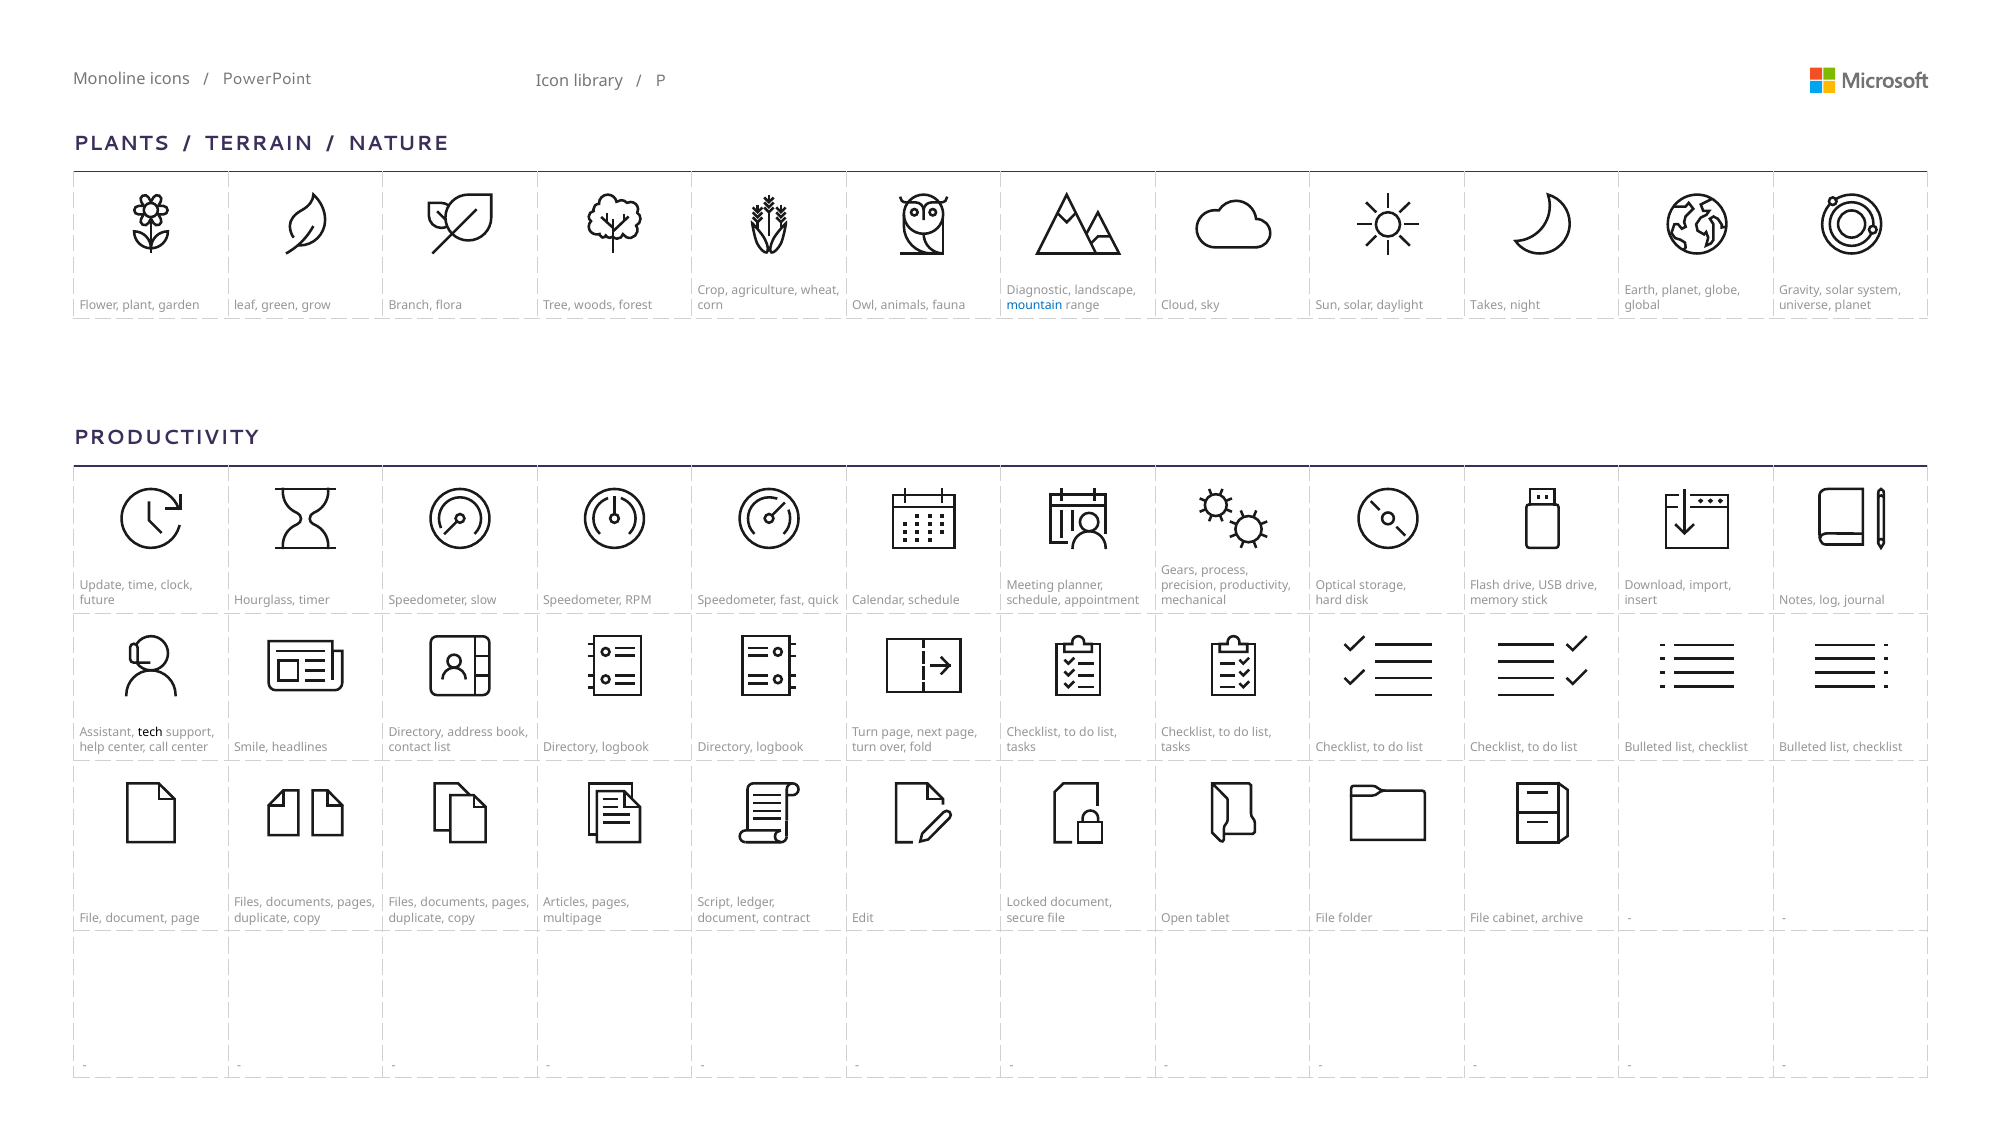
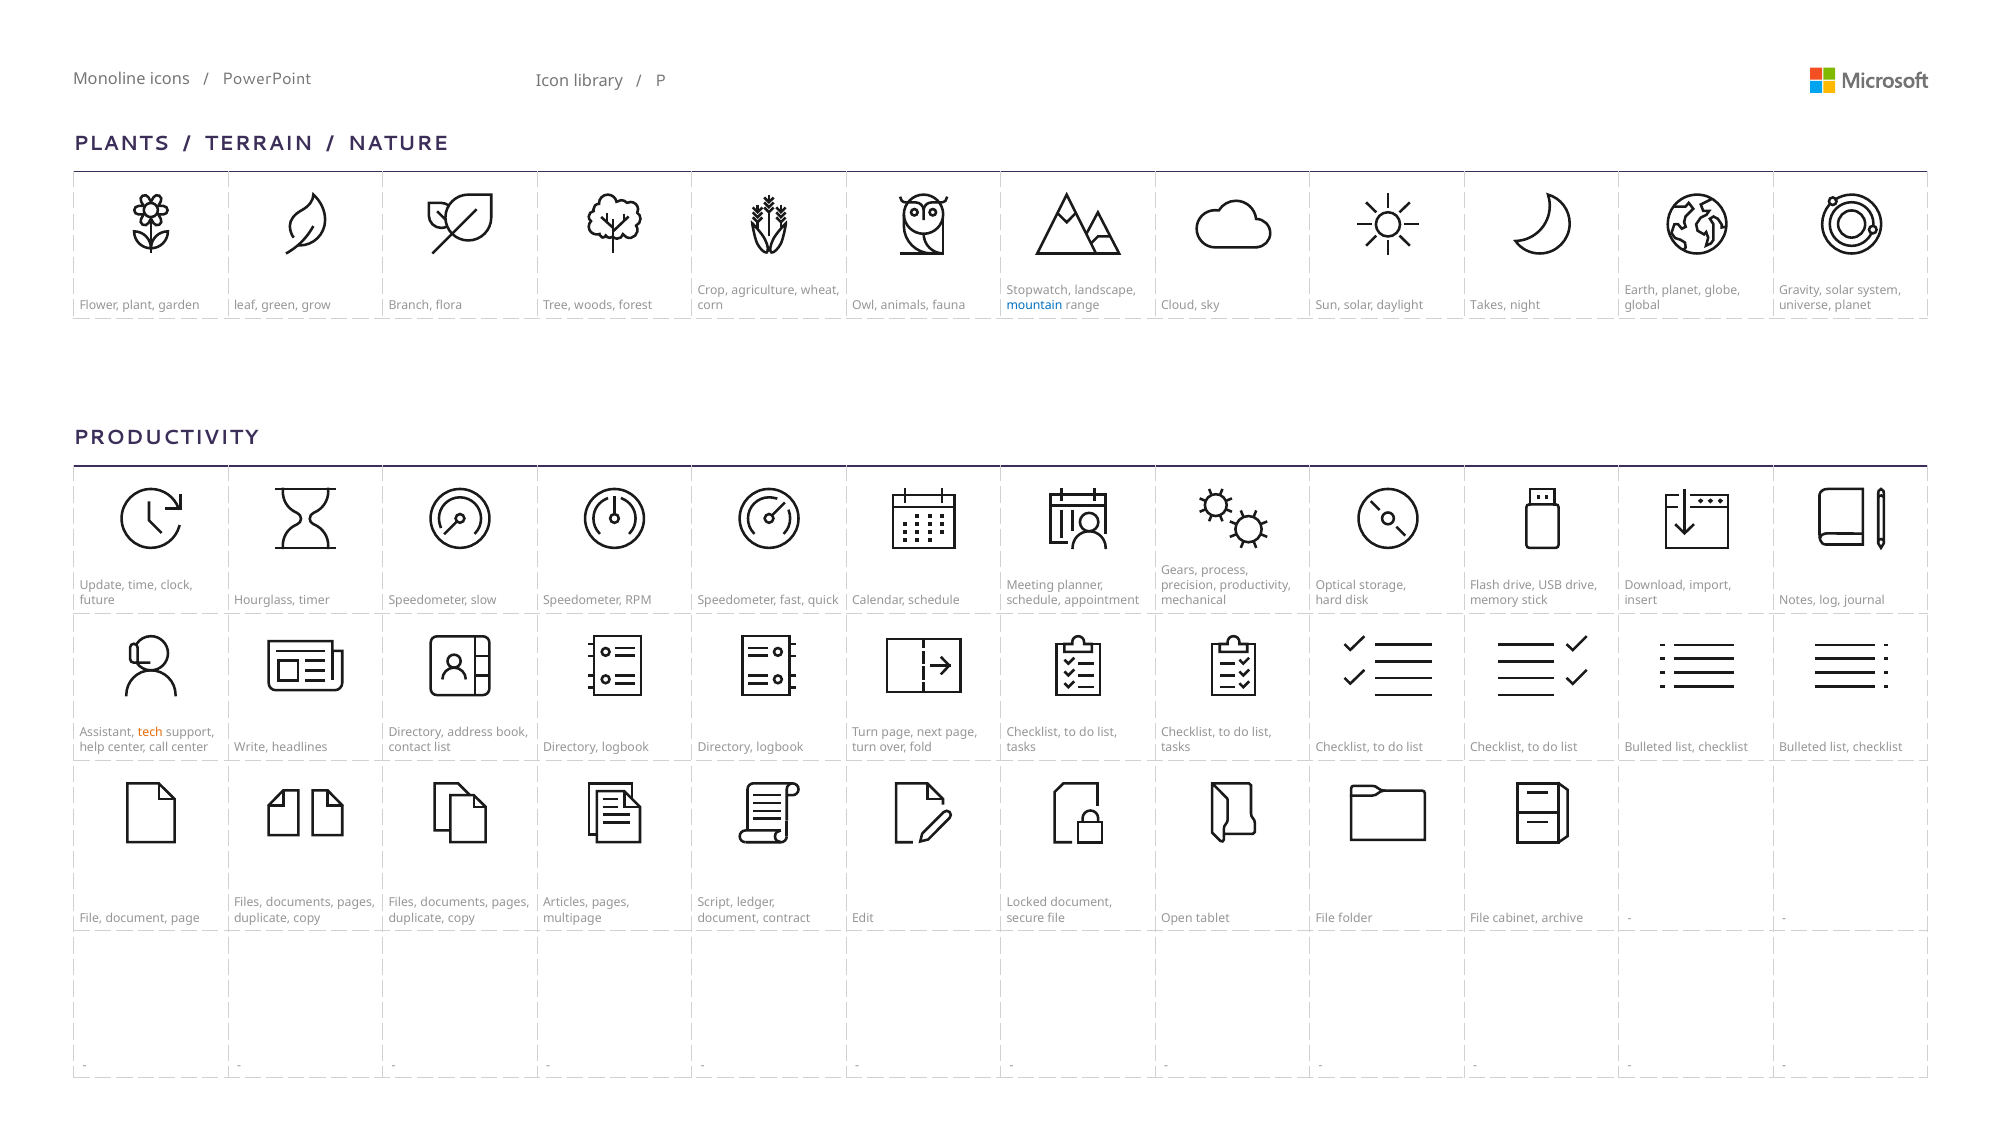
Diagnostic: Diagnostic -> Stopwatch (1039, 291)
tech colour: black -> orange (150, 732)
Smile: Smile -> Write (251, 747)
